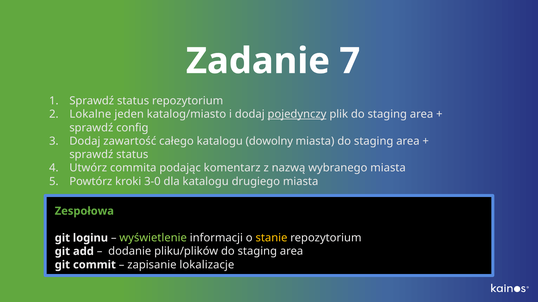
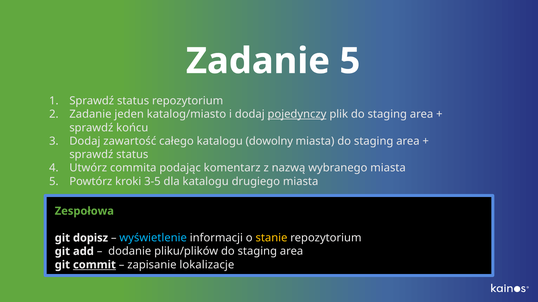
Zadanie 7: 7 -> 5 (350, 61)
2 Lokalne: Lokalne -> Zadanie (90, 114)
config: config -> końcu (132, 128)
3-0: 3-0 -> 3-5 (152, 182)
loginu: loginu -> dopisz (91, 238)
wyświetlenie colour: light green -> light blue (153, 238)
commit underline: none -> present (94, 265)
